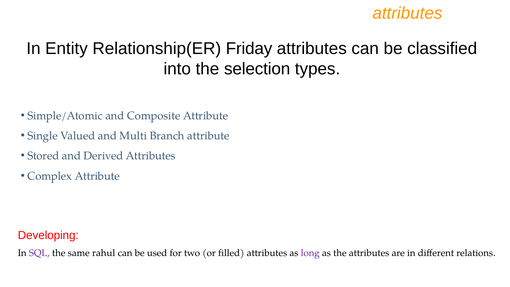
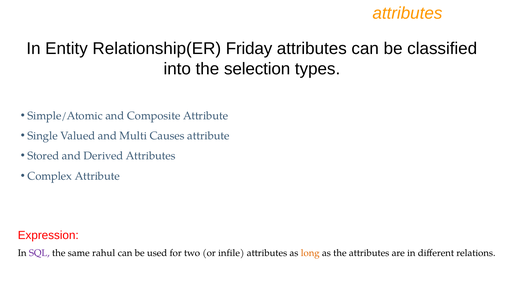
Branch: Branch -> Causes (167, 136)
Developing: Developing -> Expression (48, 235)
filled: filled -> infile (231, 253)
long colour: purple -> orange (310, 253)
